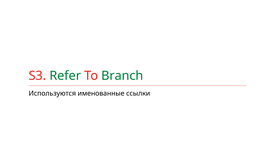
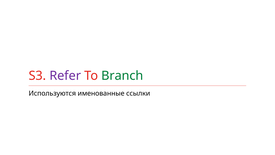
Refer colour: green -> purple (65, 76)
